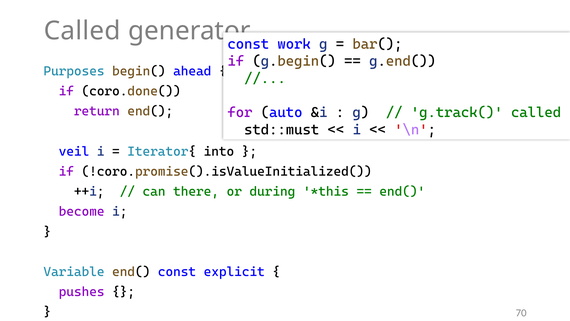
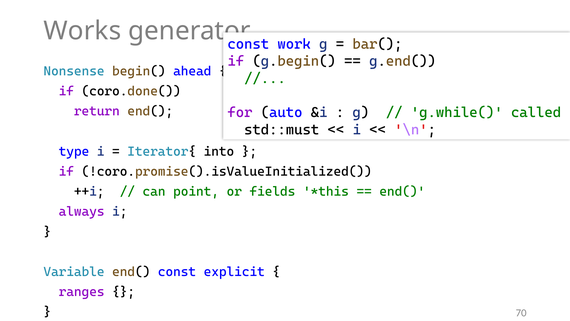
Called: Called -> Works (82, 31)
Purposes: Purposes -> Nonsense (74, 71)
g.track(: g.track( -> g.while( (457, 112)
veil: veil -> type (74, 151)
there: there -> point (196, 191)
during: during -> fields (272, 191)
become: become -> always (82, 211)
pushes: pushes -> ranges (82, 292)
